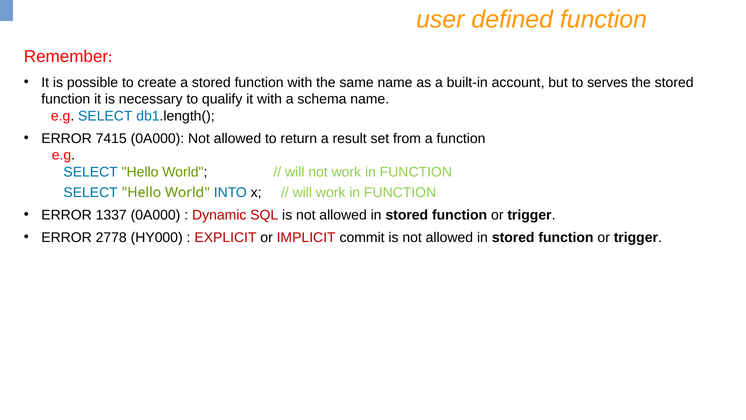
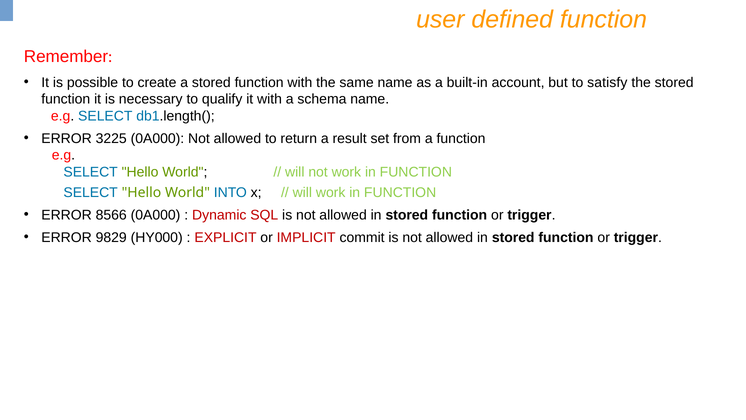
serves: serves -> satisfy (607, 82)
7415: 7415 -> 3225 (111, 138)
1337: 1337 -> 8566 (111, 215)
2778: 2778 -> 9829 (111, 237)
